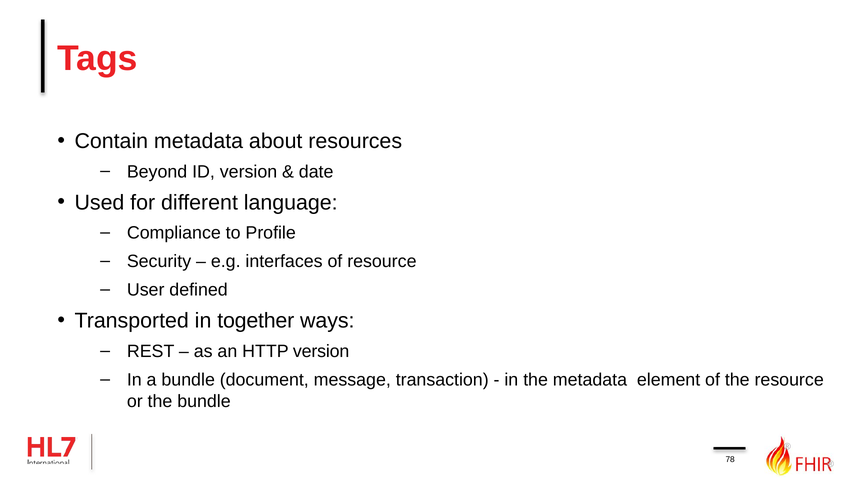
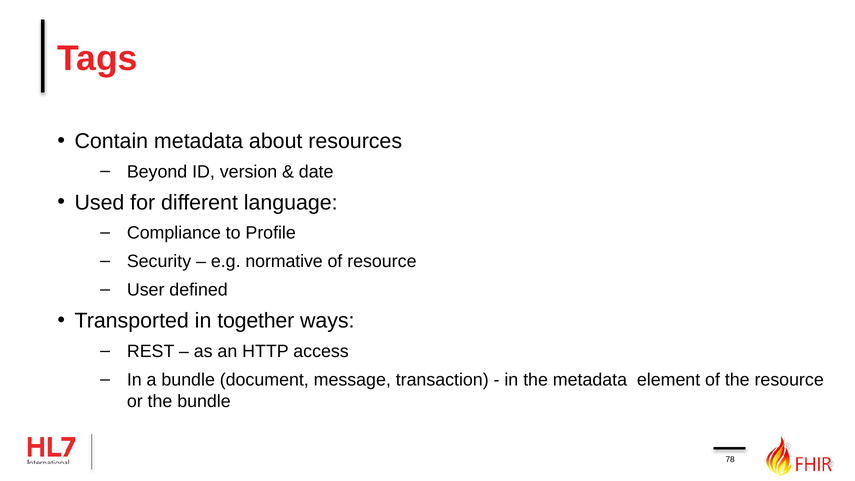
interfaces: interfaces -> normative (284, 261)
HTTP version: version -> access (321, 351)
